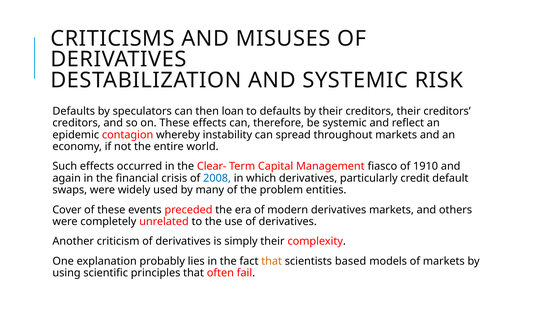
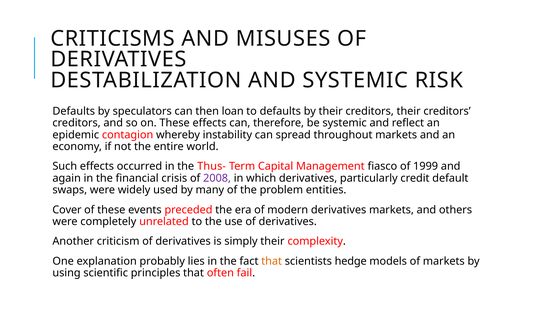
Clear-: Clear- -> Thus- (212, 166)
1910: 1910 -> 1999 (426, 166)
2008 colour: blue -> purple (217, 178)
based: based -> hedge (351, 261)
